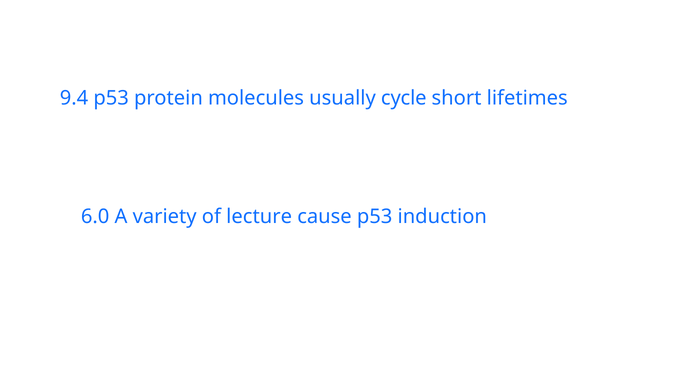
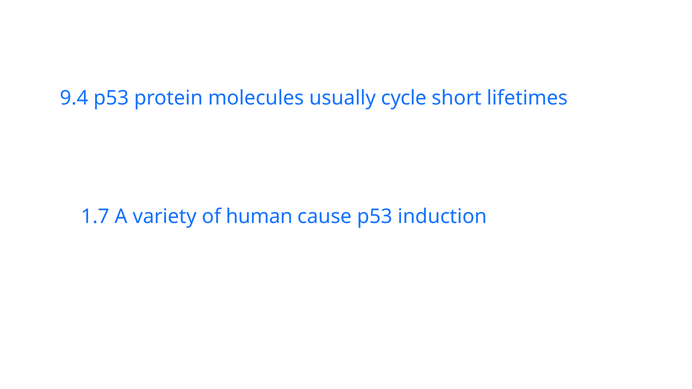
6.0: 6.0 -> 1.7 (95, 217)
lecture: lecture -> human (259, 217)
